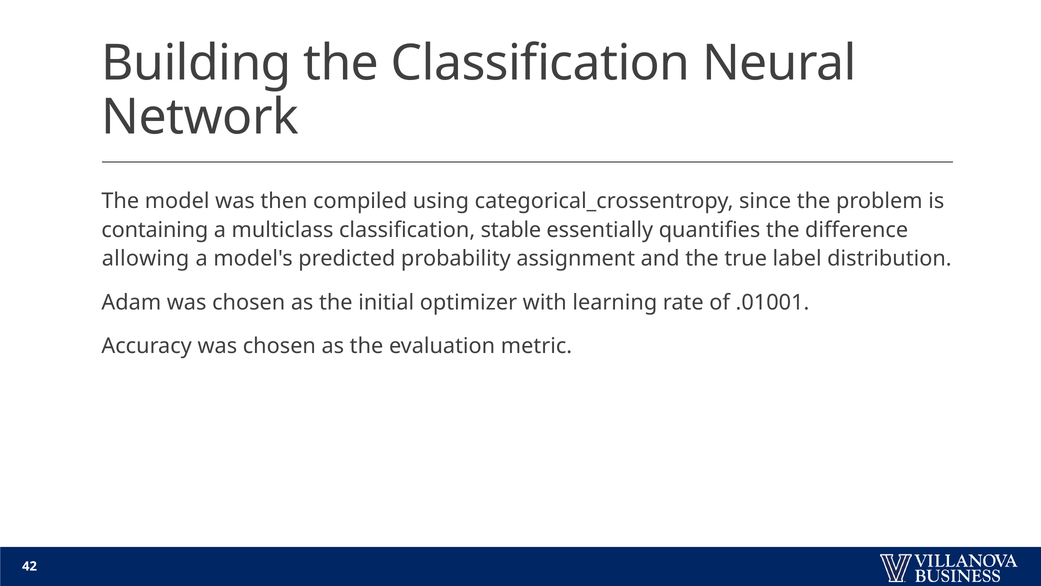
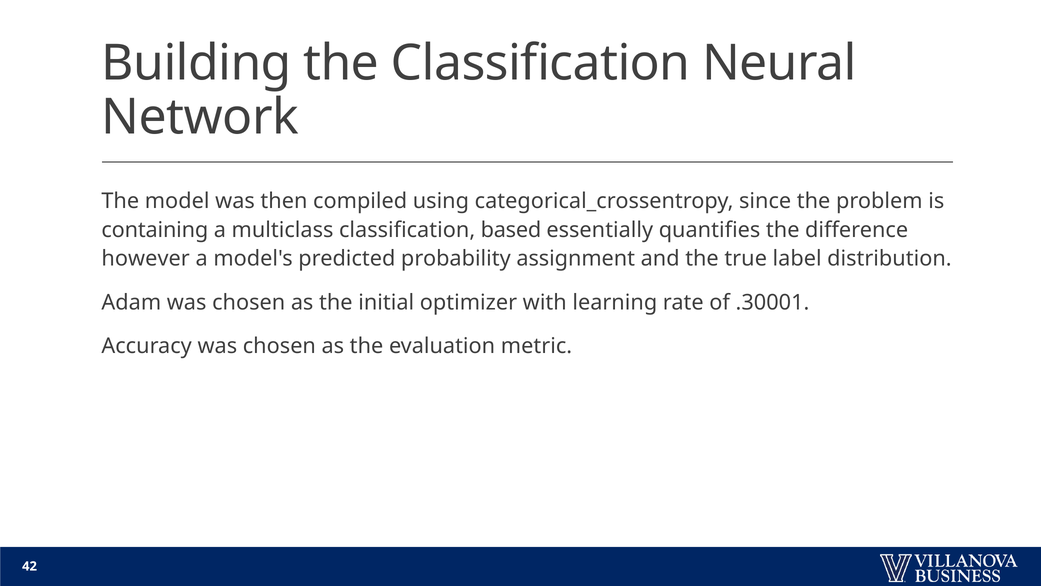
stable: stable -> based (511, 230)
allowing: allowing -> however (146, 258)
.01001: .01001 -> .30001 (772, 302)
